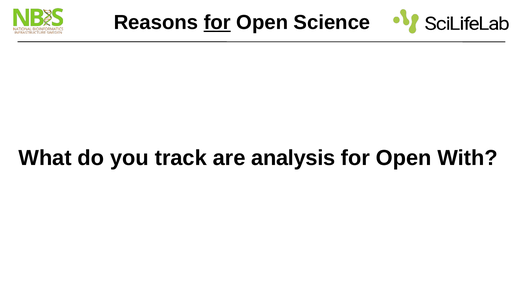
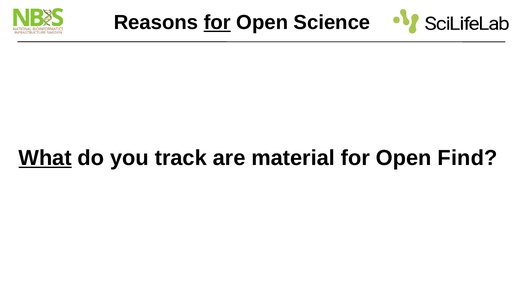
What underline: none -> present (45, 158)
analysis: analysis -> material (293, 158)
With: With -> Find (467, 158)
